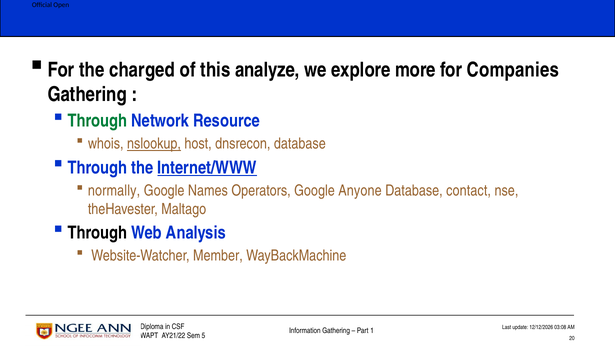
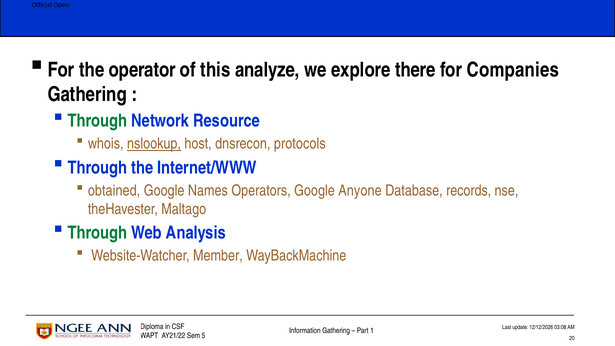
charged: charged -> operator (142, 70)
more: more -> there (415, 70)
dnsrecon database: database -> protocols (300, 144)
Internet/WWW underline: present -> none (207, 168)
normally: normally -> obtained (114, 190)
contact: contact -> records (469, 190)
Through colour: black -> green (97, 233)
